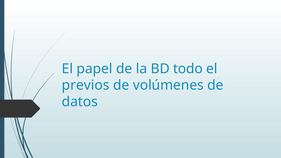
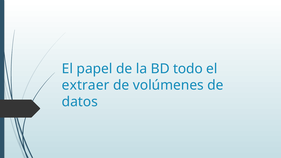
previos: previos -> extraer (86, 85)
